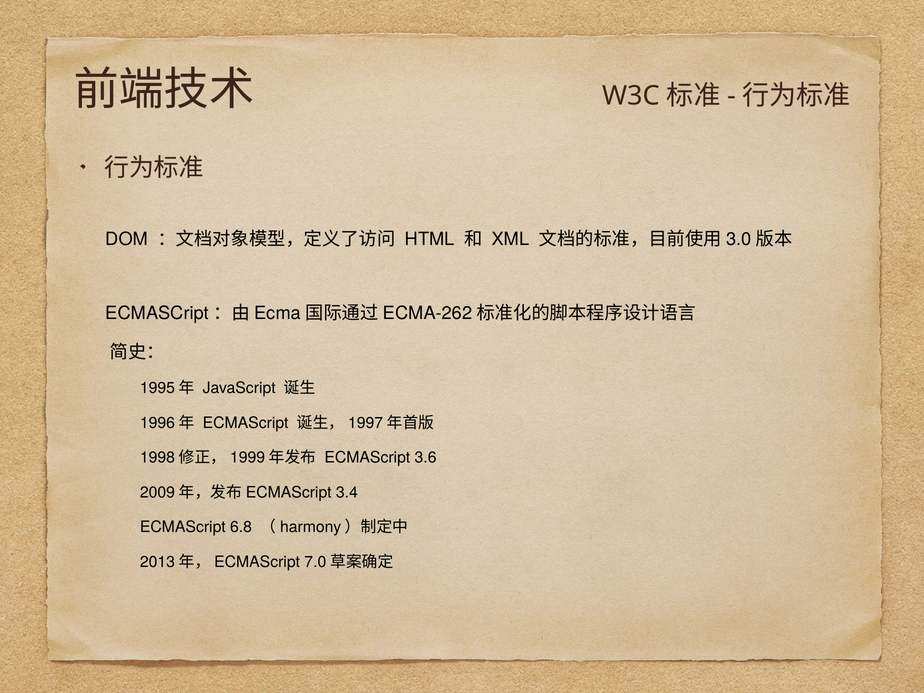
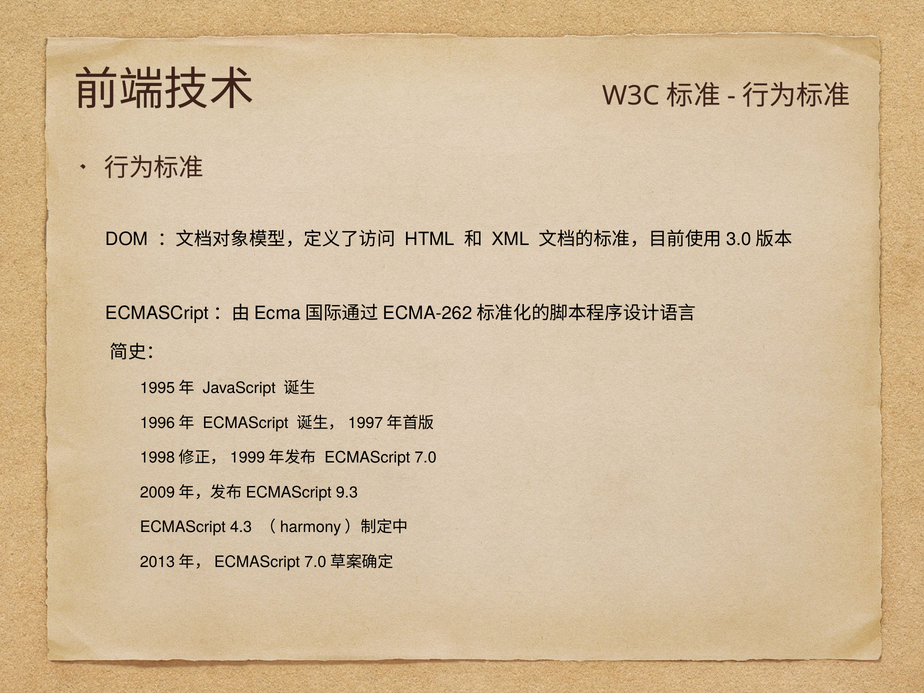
3.6: 3.6 -> 7.0 (426, 458)
3.4: 3.4 -> 9.3 (347, 492)
6.8: 6.8 -> 4.3 (241, 527)
